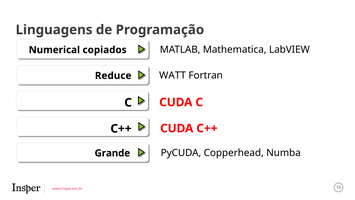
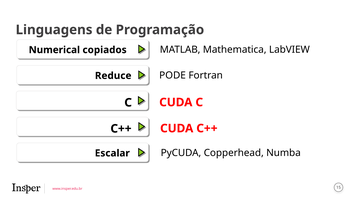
WATT: WATT -> PODE (173, 75)
Grande: Grande -> Escalar (112, 153)
